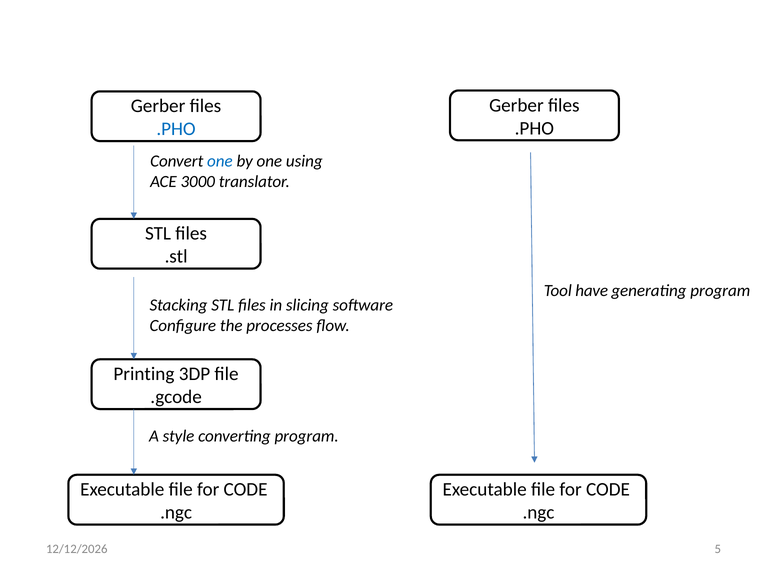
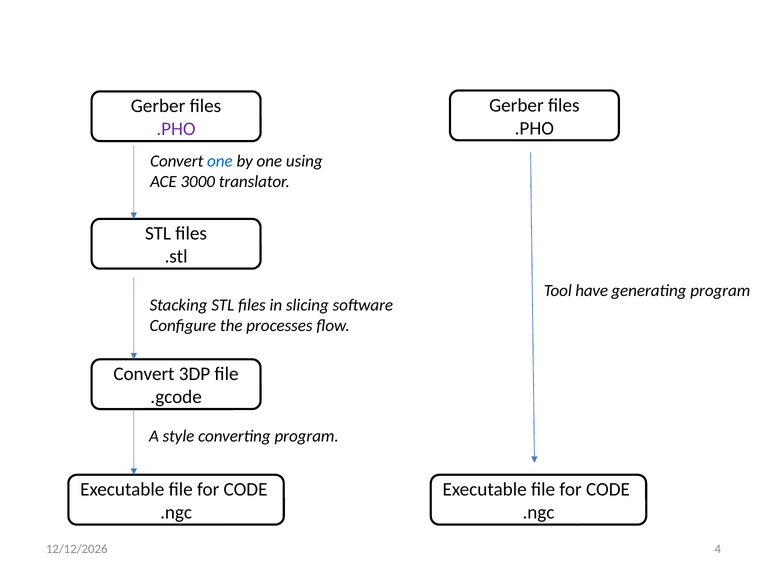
.PHO colour: blue -> purple (176, 129)
Printing: Printing -> Convert (144, 374)
5: 5 -> 4 (718, 549)
